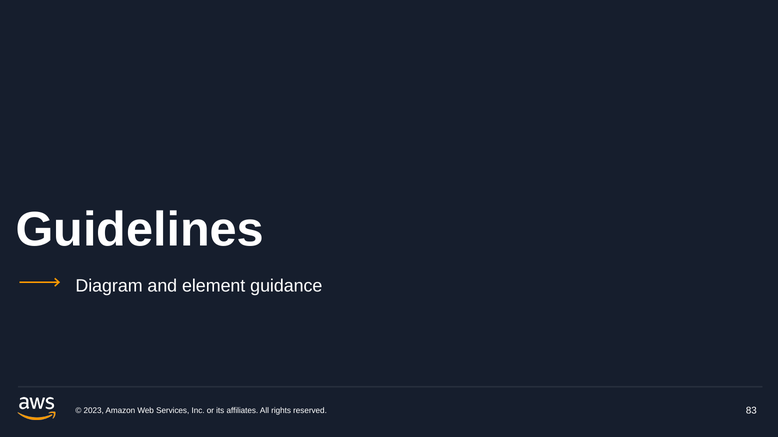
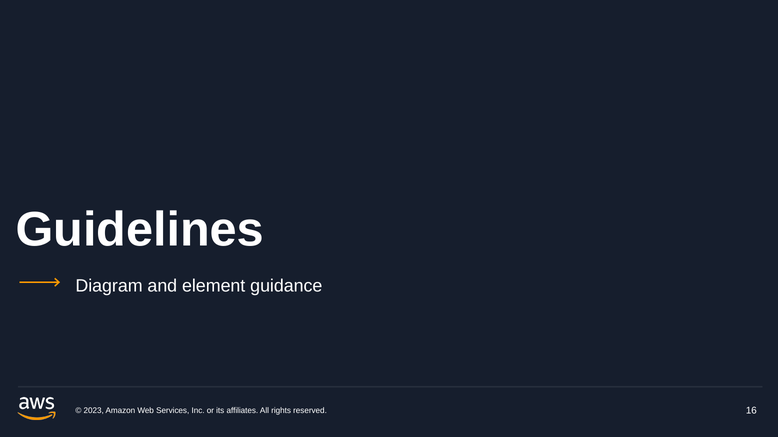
83: 83 -> 16 (751, 411)
